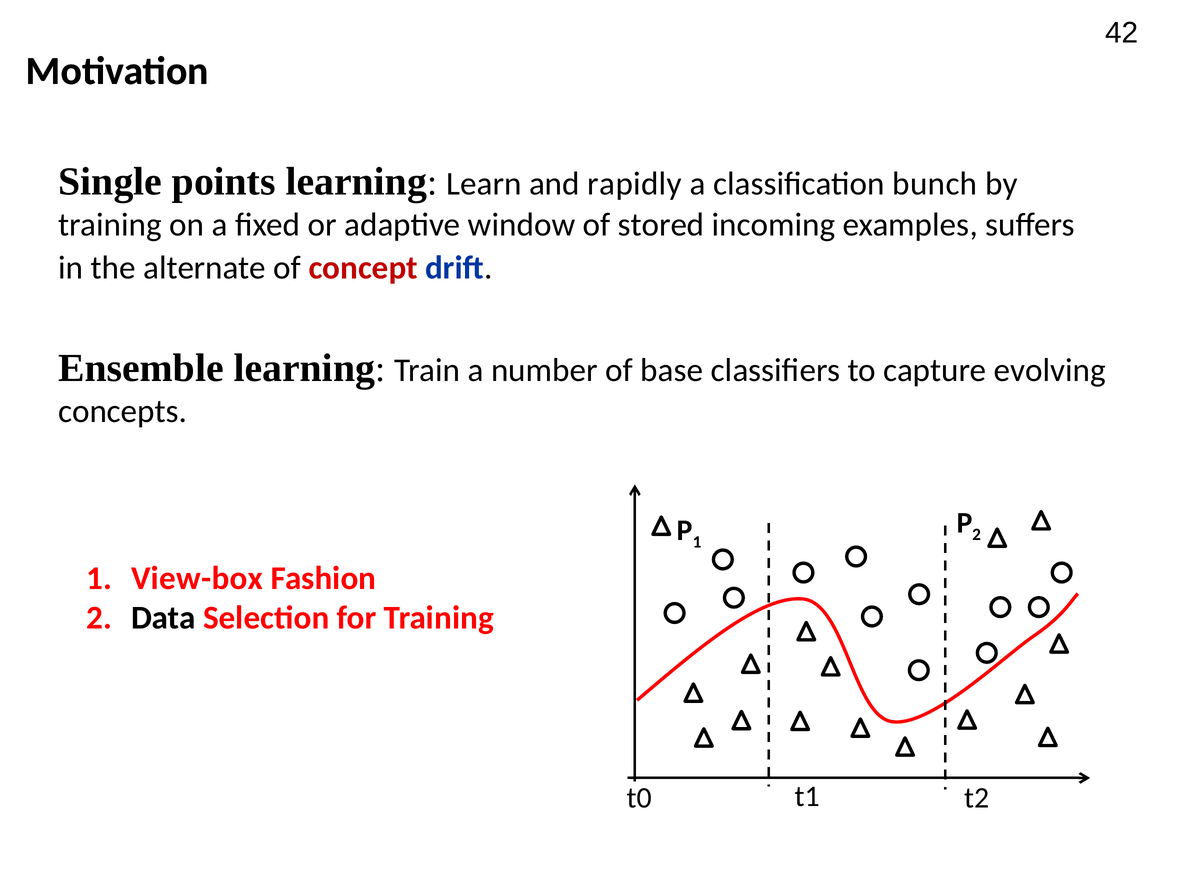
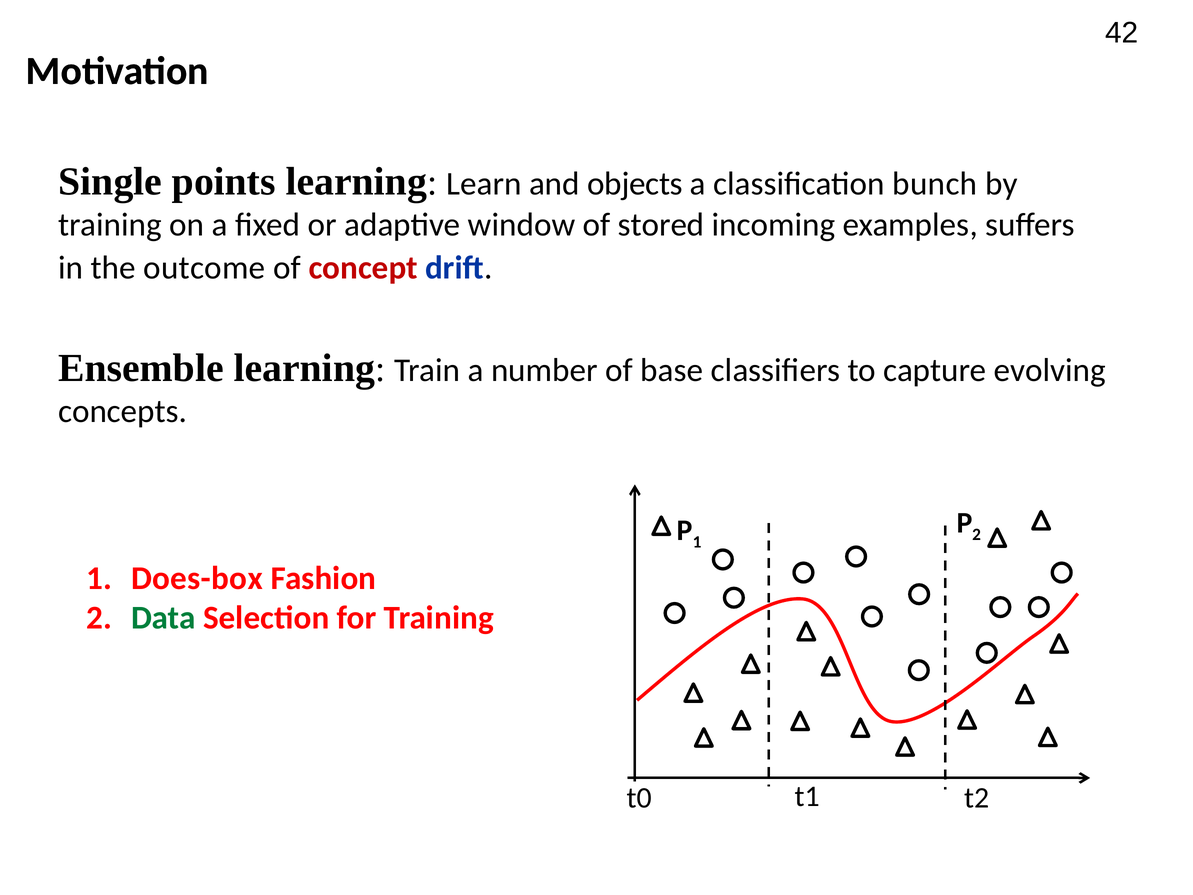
rapidly: rapidly -> objects (635, 184)
alternate: alternate -> outcome (204, 268)
View-box: View-box -> Does-box (197, 578)
Data colour: black -> green (163, 618)
